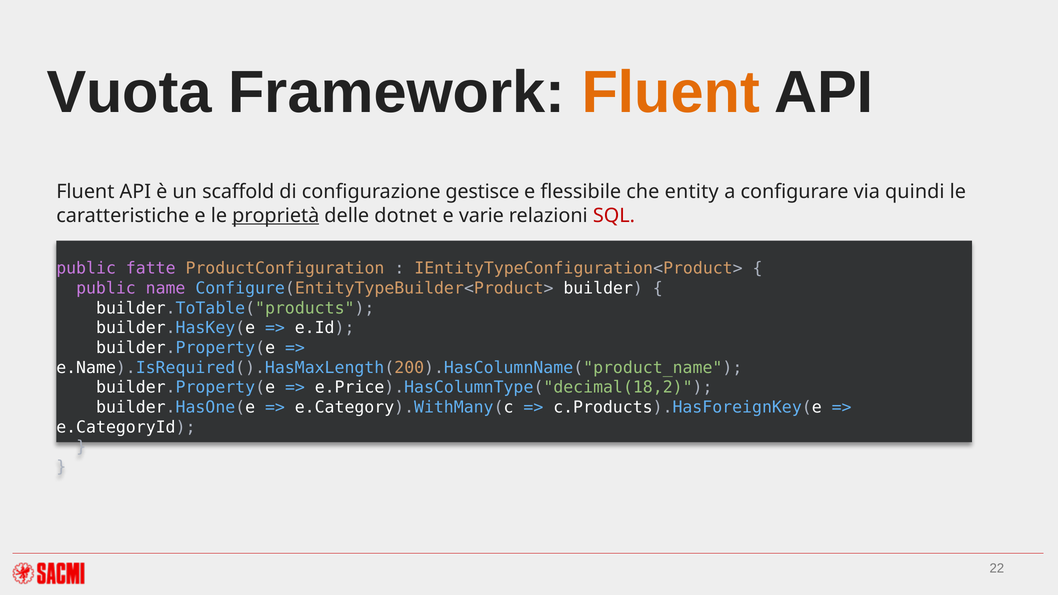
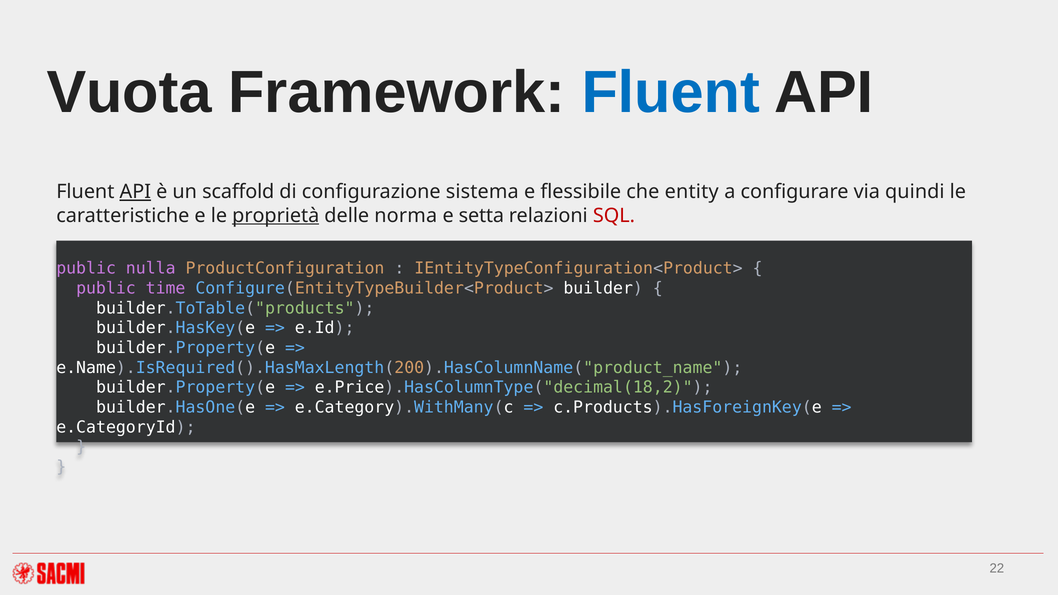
Fluent colour: orange -> blue (671, 93)
API underline: none -> present (135, 192)
gestisce: gestisce -> sistema (482, 192)
dotnet: dotnet -> norma (406, 216)
varie: varie -> setta (481, 216)
fatte: fatte -> nulla (151, 268)
name: name -> time (166, 288)
